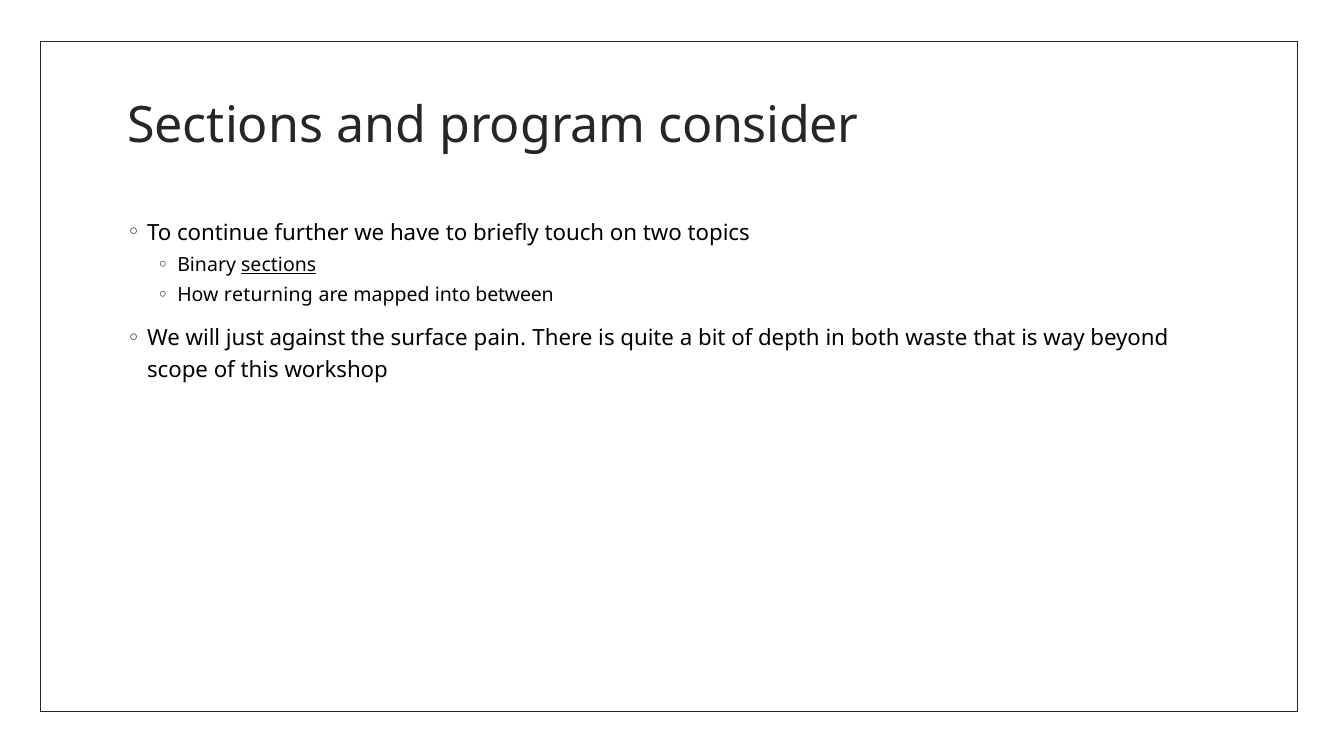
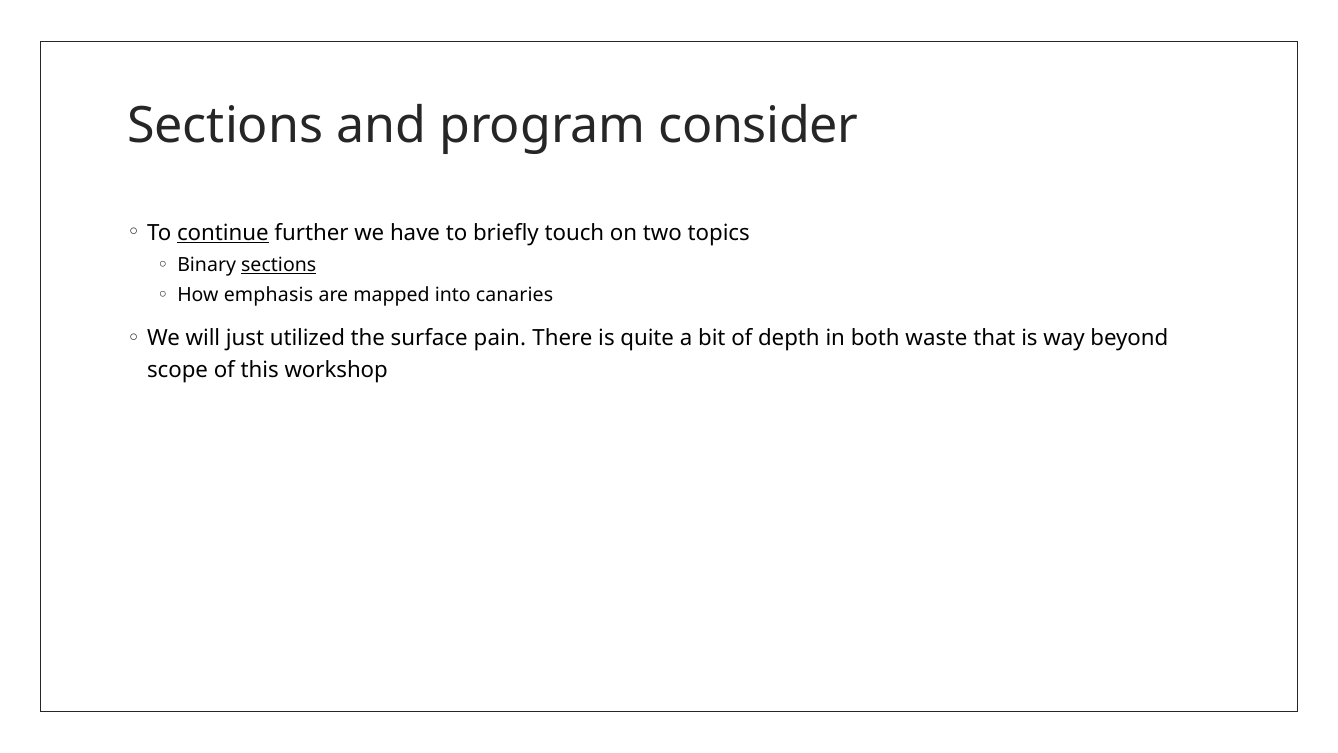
continue underline: none -> present (223, 233)
returning: returning -> emphasis (268, 295)
between: between -> canaries (515, 295)
against: against -> utilized (307, 338)
